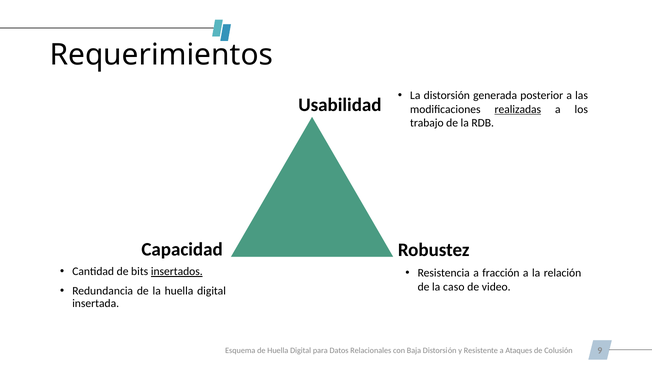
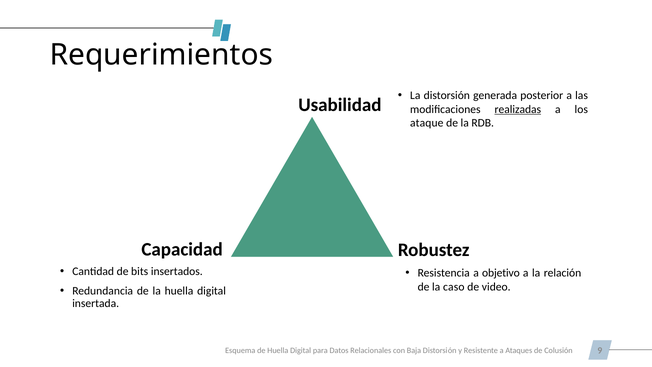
trabajo: trabajo -> ataque (427, 123)
insertados underline: present -> none (177, 271)
fracción: fracción -> objetivo (501, 273)
